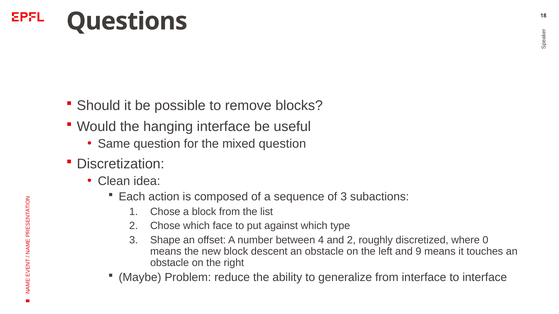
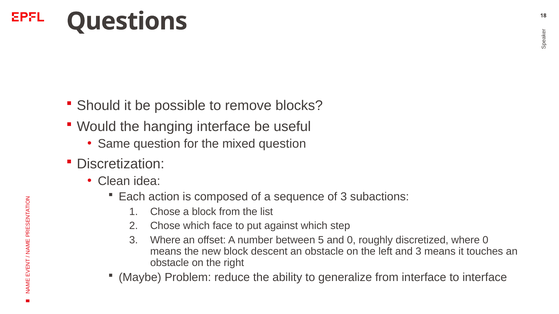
type: type -> step (340, 226)
3 Shape: Shape -> Where (165, 240)
4: 4 -> 5 (321, 240)
and 2: 2 -> 0 (351, 240)
and 9: 9 -> 3 (418, 252)
